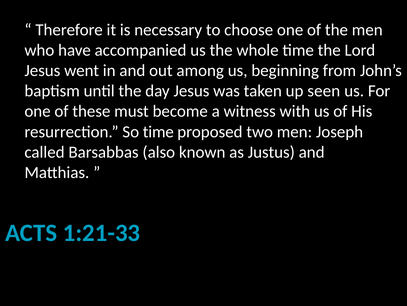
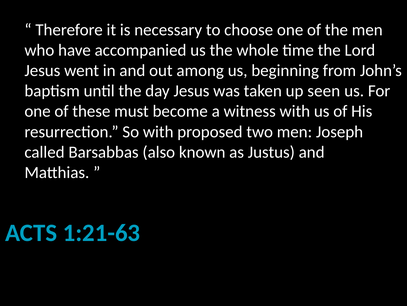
So time: time -> with (158, 131)
1:21-33: 1:21-33 -> 1:21-63 (101, 232)
